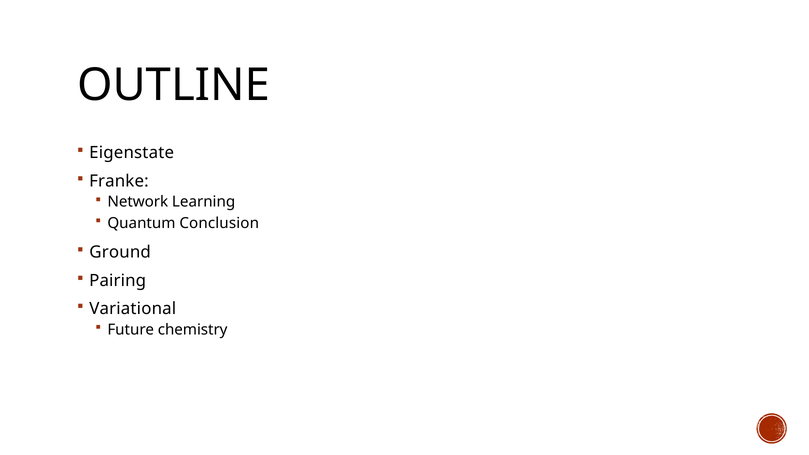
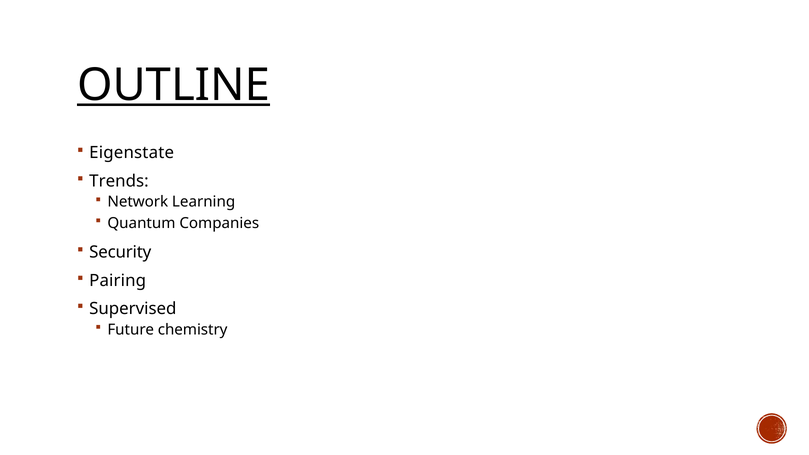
OUTLINE underline: none -> present (174, 85)
Franke: Franke -> Trends (119, 181)
Conclusion: Conclusion -> Companies (219, 223)
Ground: Ground -> Security (120, 252)
Variational: Variational -> Supervised (133, 309)
